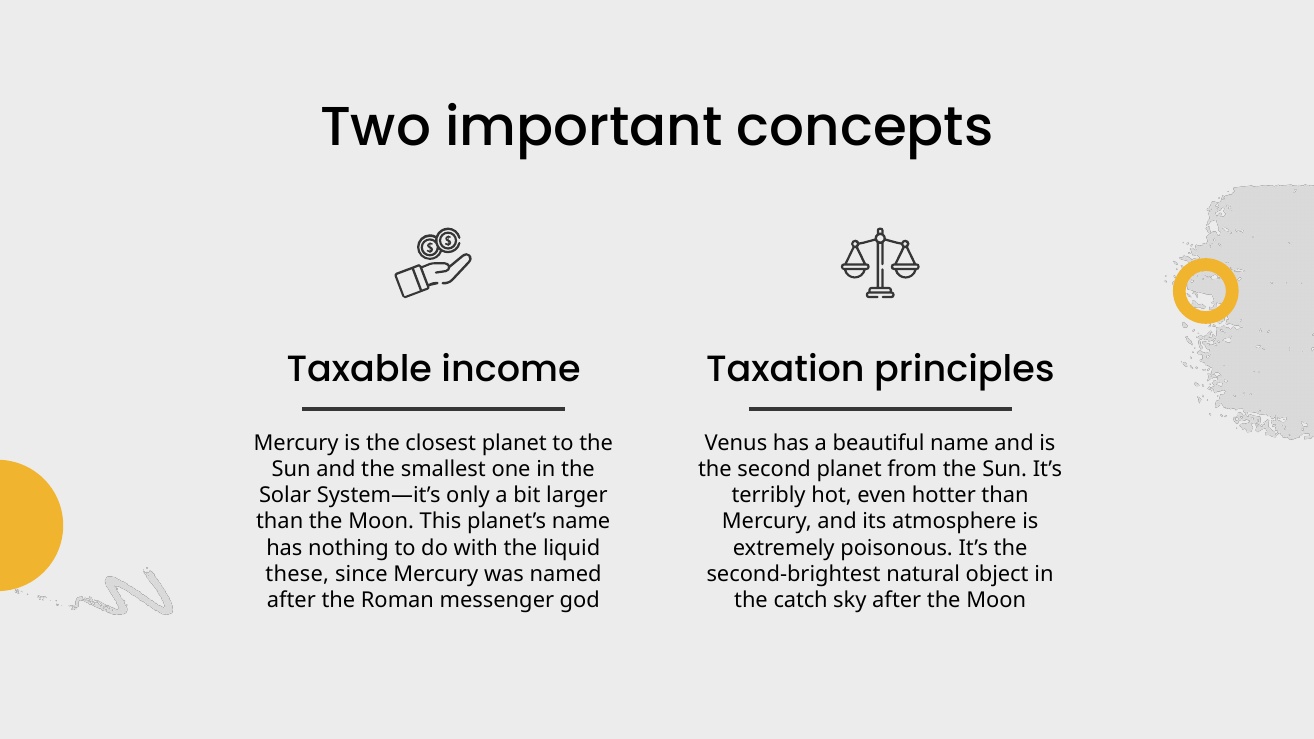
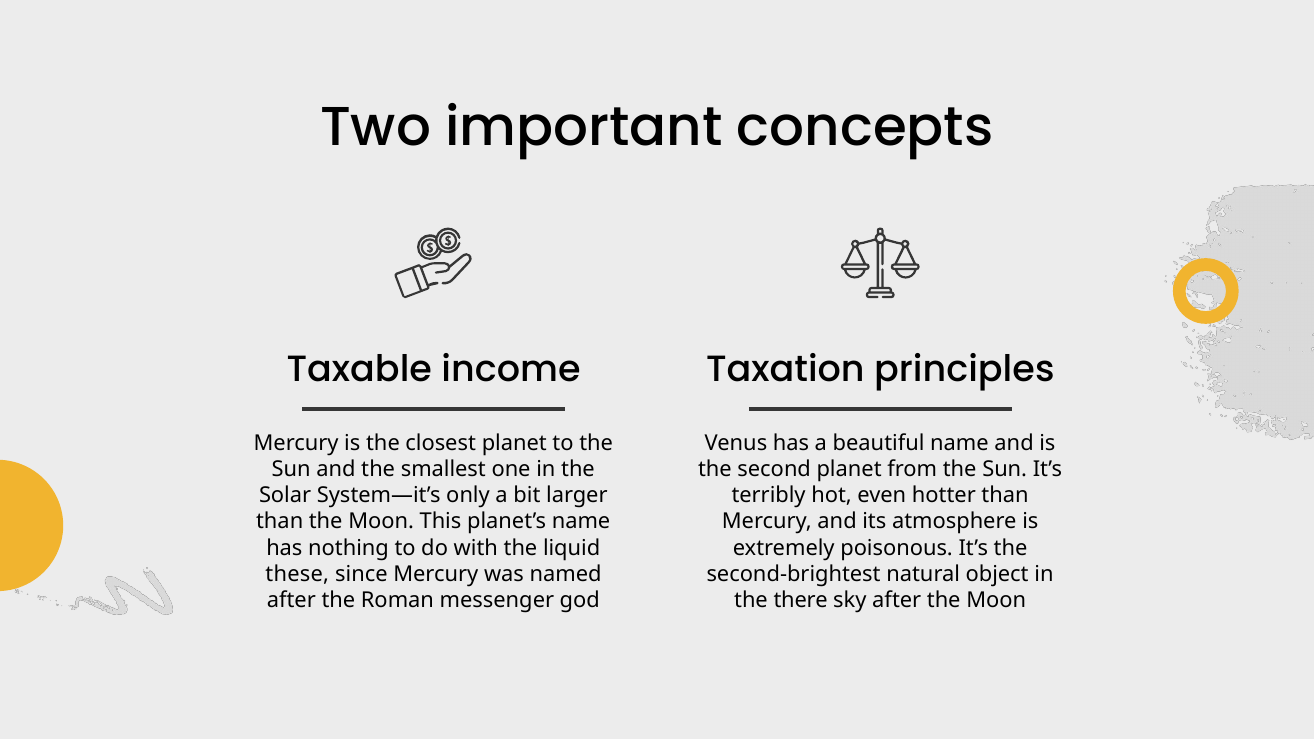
catch: catch -> there (801, 601)
